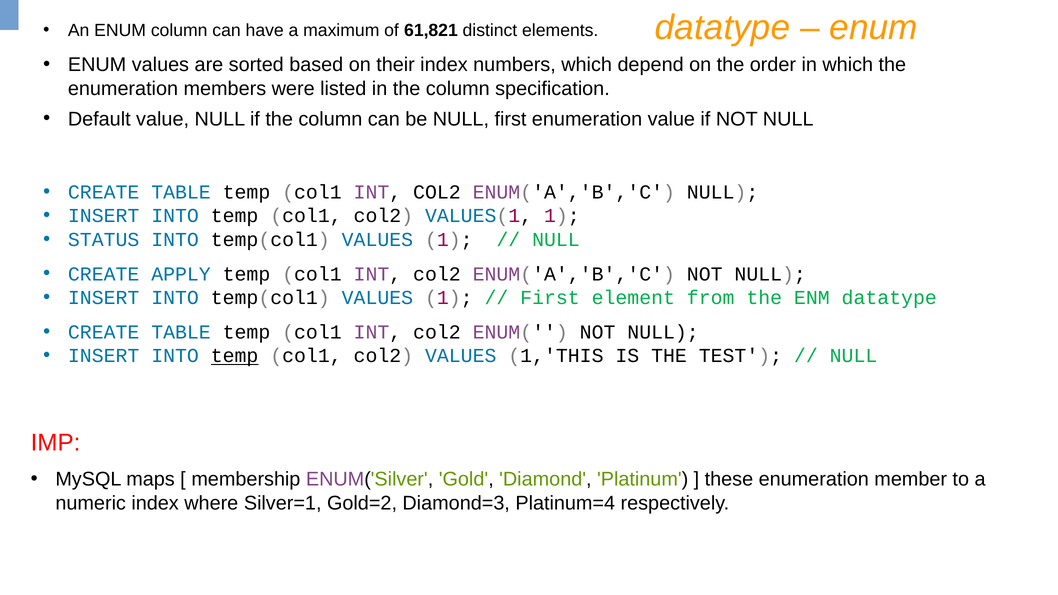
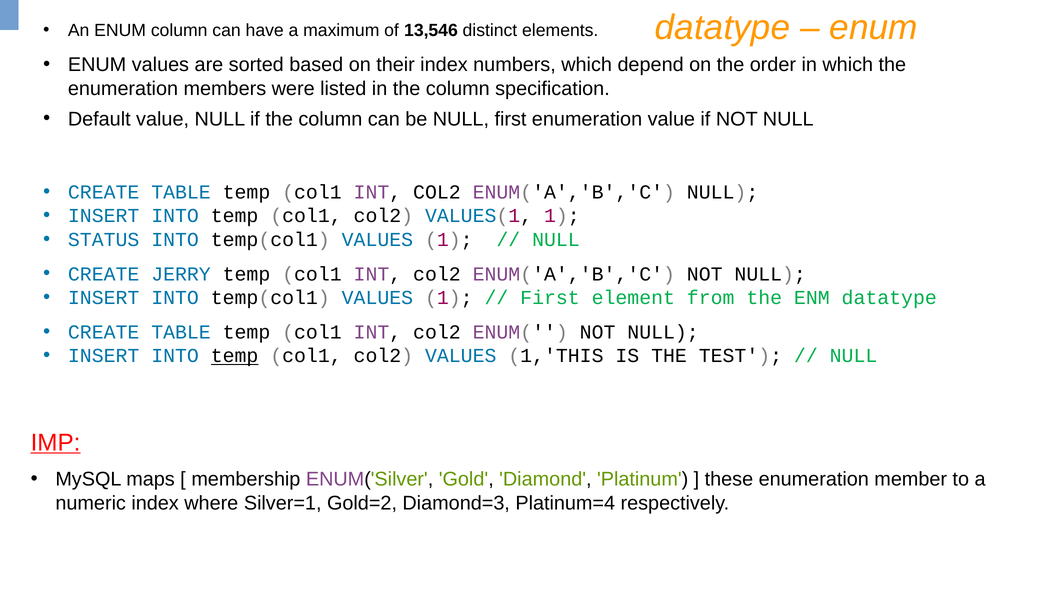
61,821: 61,821 -> 13,546 (431, 30)
APPLY: APPLY -> JERRY (181, 274)
IMP underline: none -> present (55, 443)
